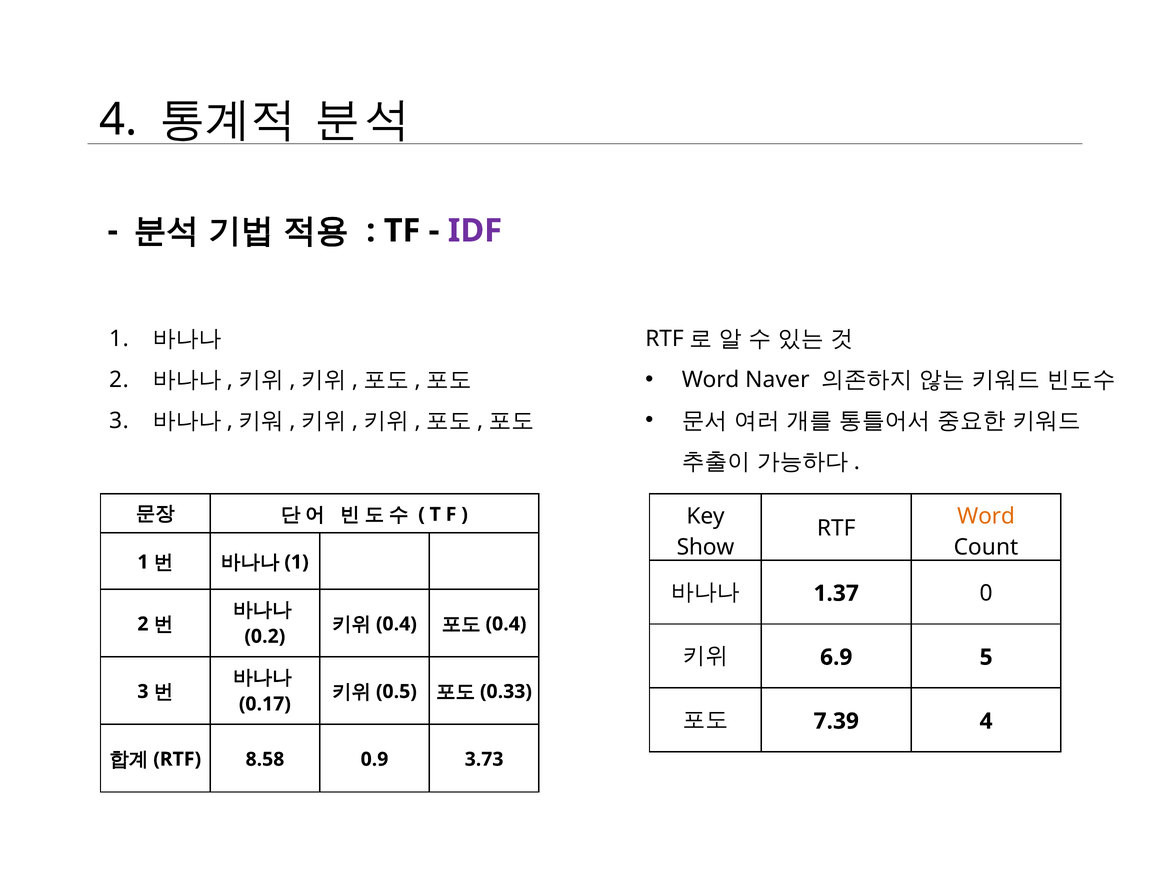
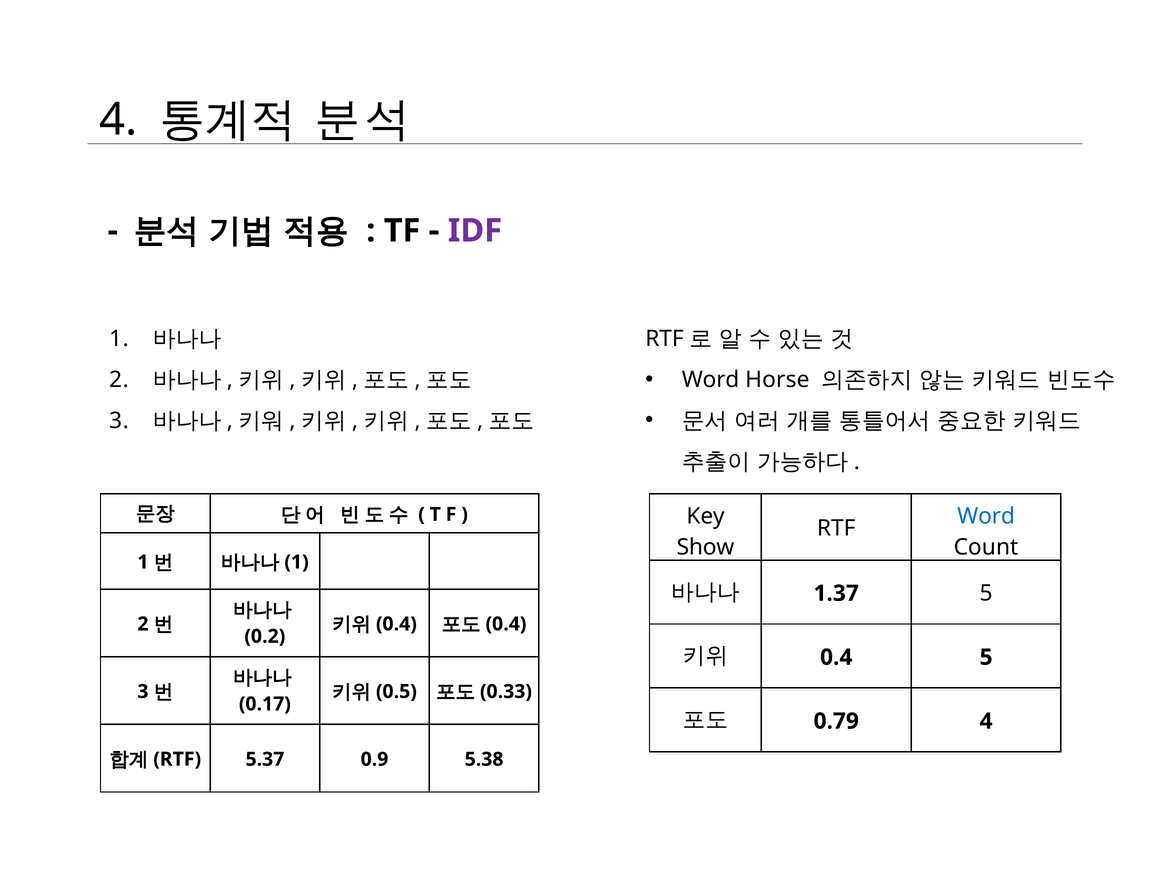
Naver: Naver -> Horse (777, 380)
Word colour: orange -> blue (986, 517)
1.37 0: 0 -> 5 (986, 594)
6.9: 6.9 -> 0.4 (836, 658)
7.39: 7.39 -> 0.79 (836, 722)
8.58: 8.58 -> 5.37 (265, 760)
3.73: 3.73 -> 5.38 (484, 760)
